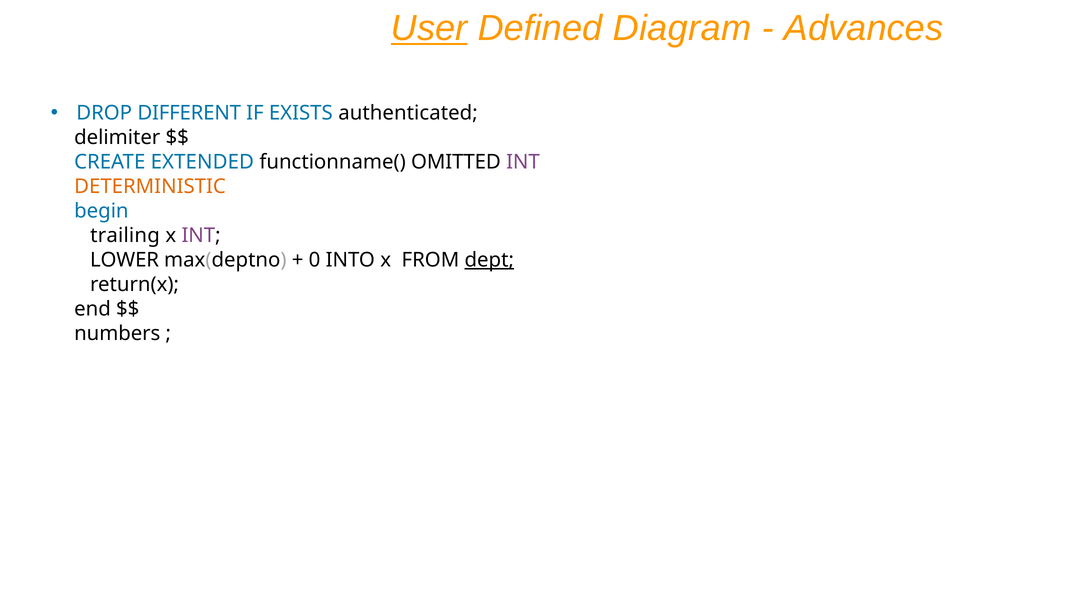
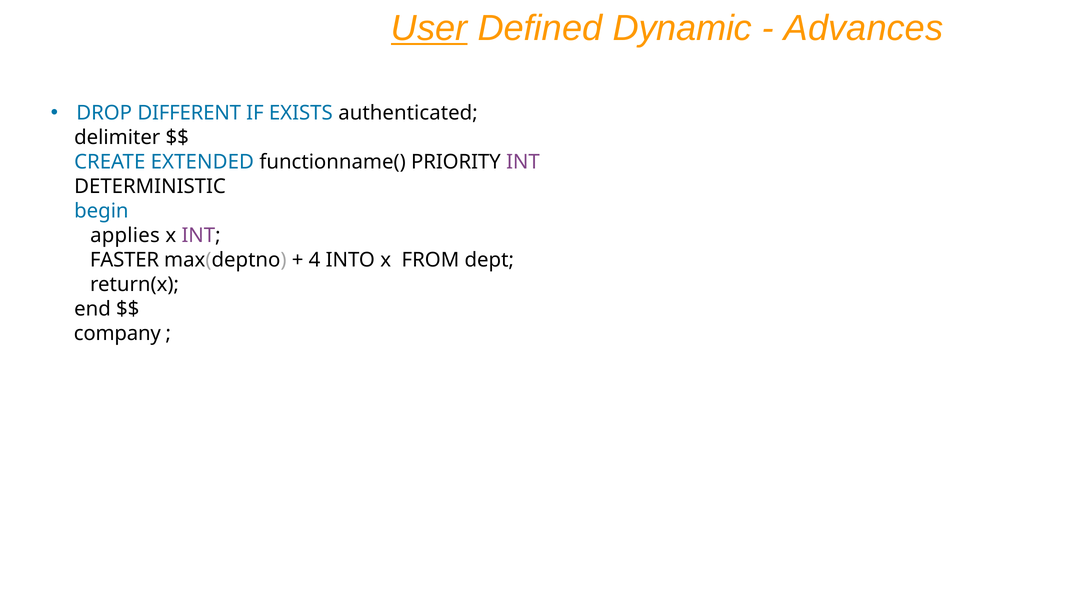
Diagram: Diagram -> Dynamic (682, 28)
OMITTED: OMITTED -> PRIORITY (456, 162)
DETERMINISTIC colour: orange -> black (150, 187)
trailing: trailing -> applies (125, 236)
LOWER: LOWER -> FASTER (125, 260)
0: 0 -> 4 (315, 260)
dept underline: present -> none (489, 260)
numbers: numbers -> company (117, 334)
